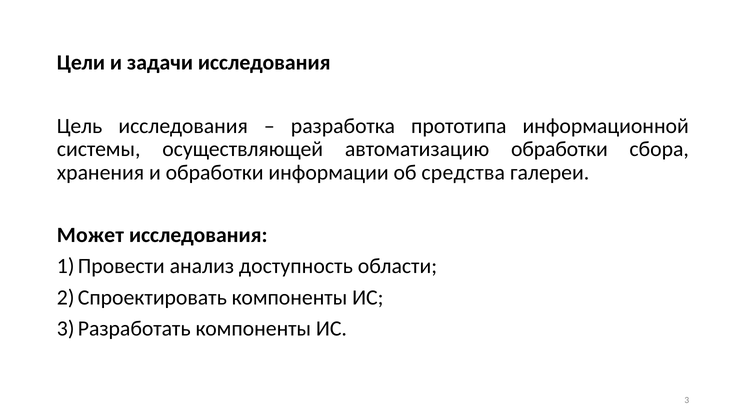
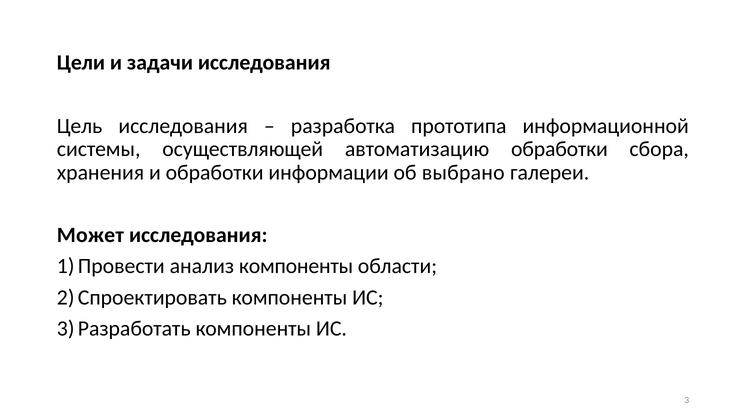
средства: средства -> выбрано (463, 173)
анализ доступность: доступность -> компоненты (296, 267)
